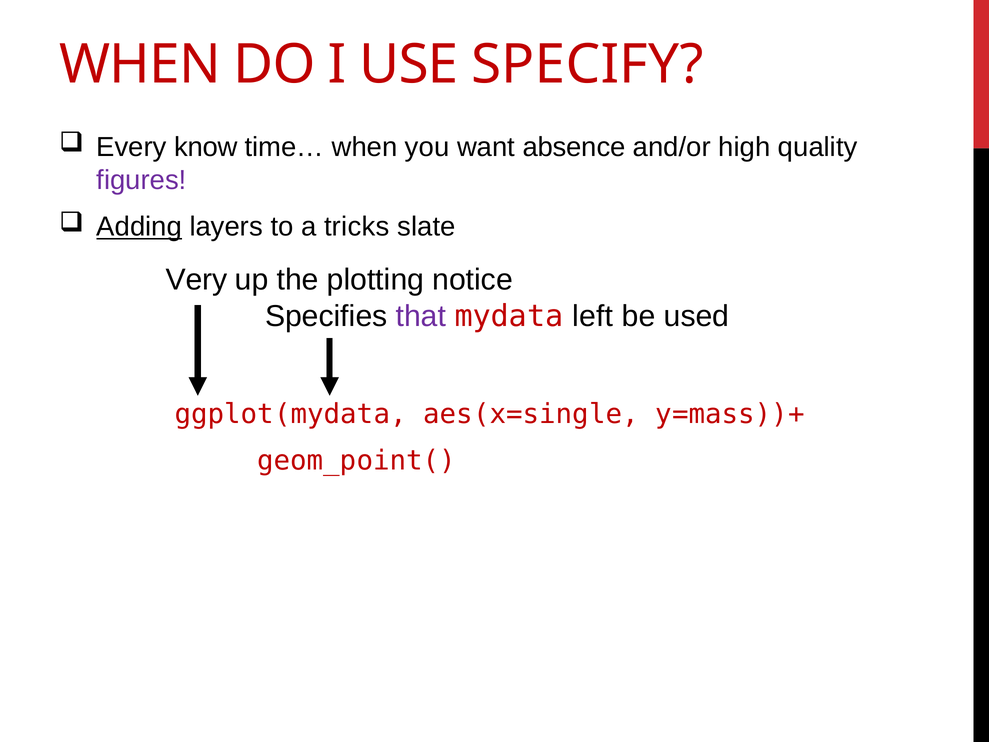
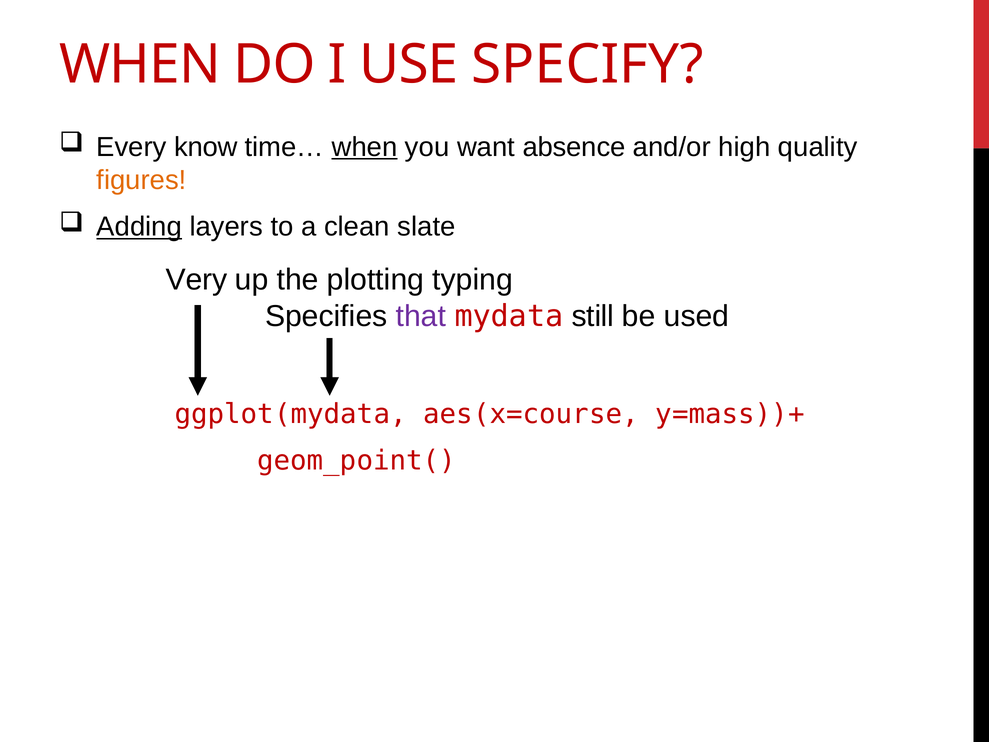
when underline: none -> present (365, 147)
figures colour: purple -> orange (141, 180)
tricks: tricks -> clean (357, 227)
notice: notice -> typing (473, 280)
left: left -> still (593, 316)
aes(x=single: aes(x=single -> aes(x=course (531, 414)
